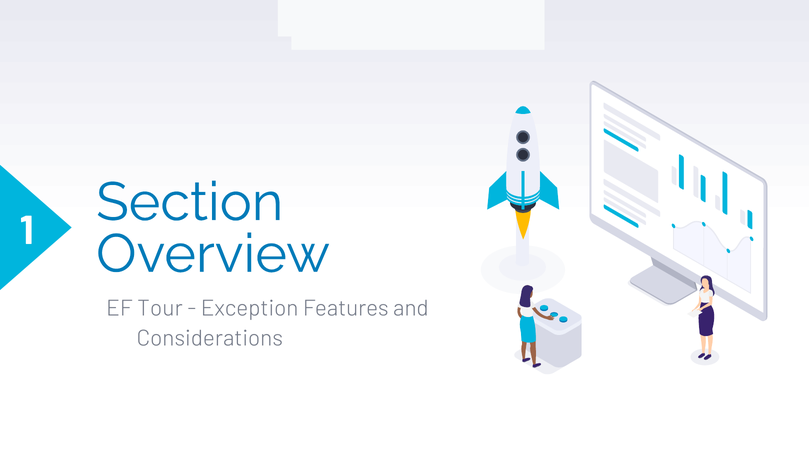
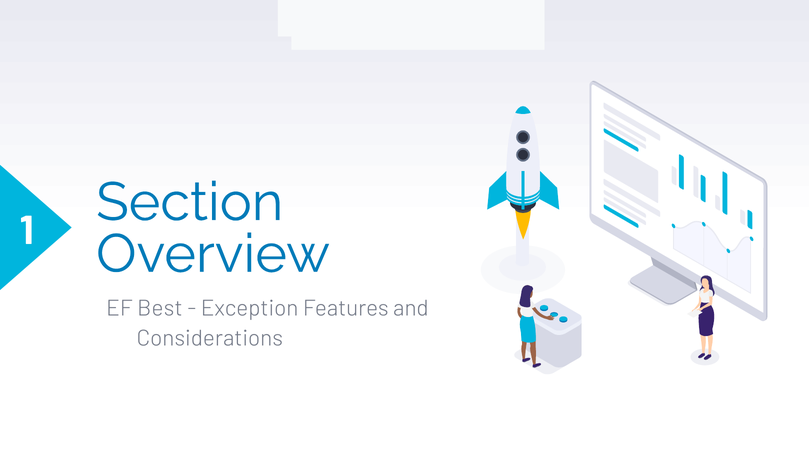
Tour: Tour -> Best (160, 309)
